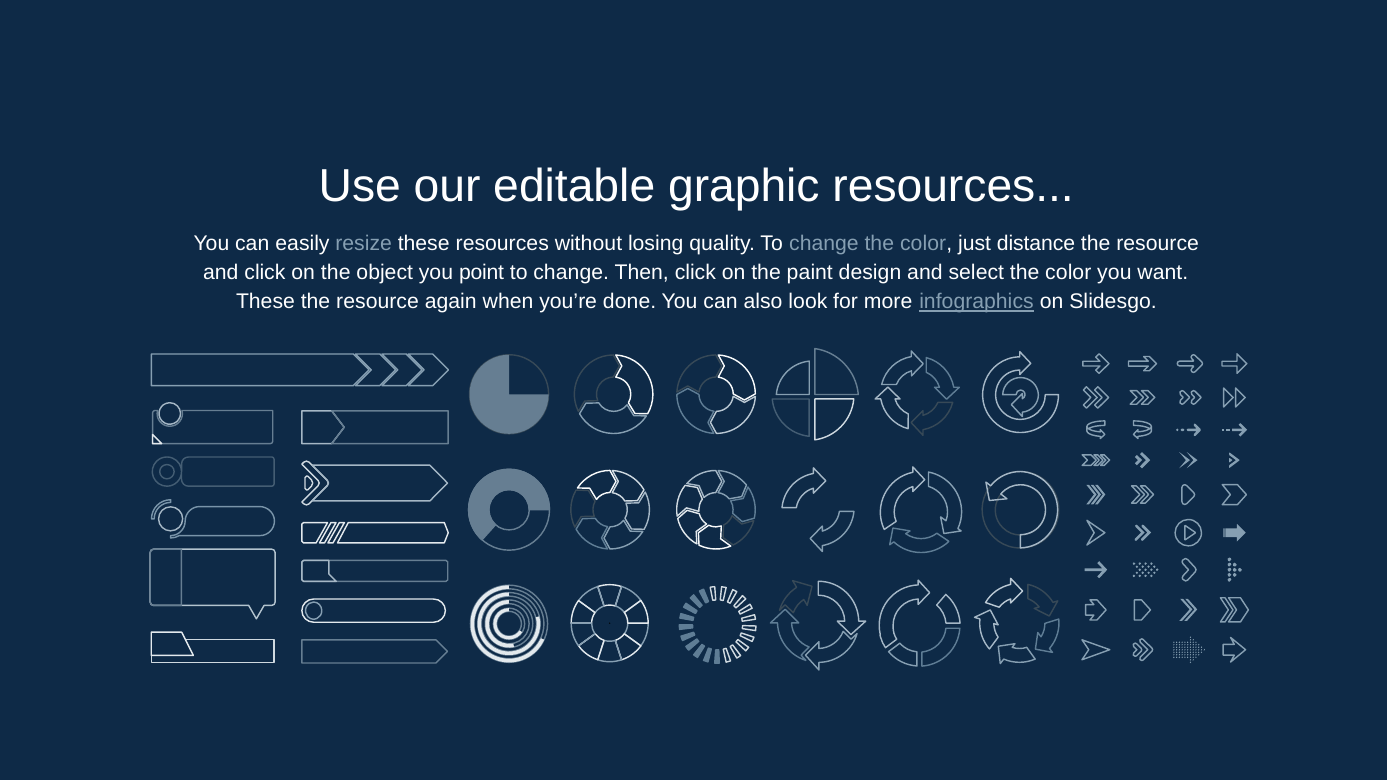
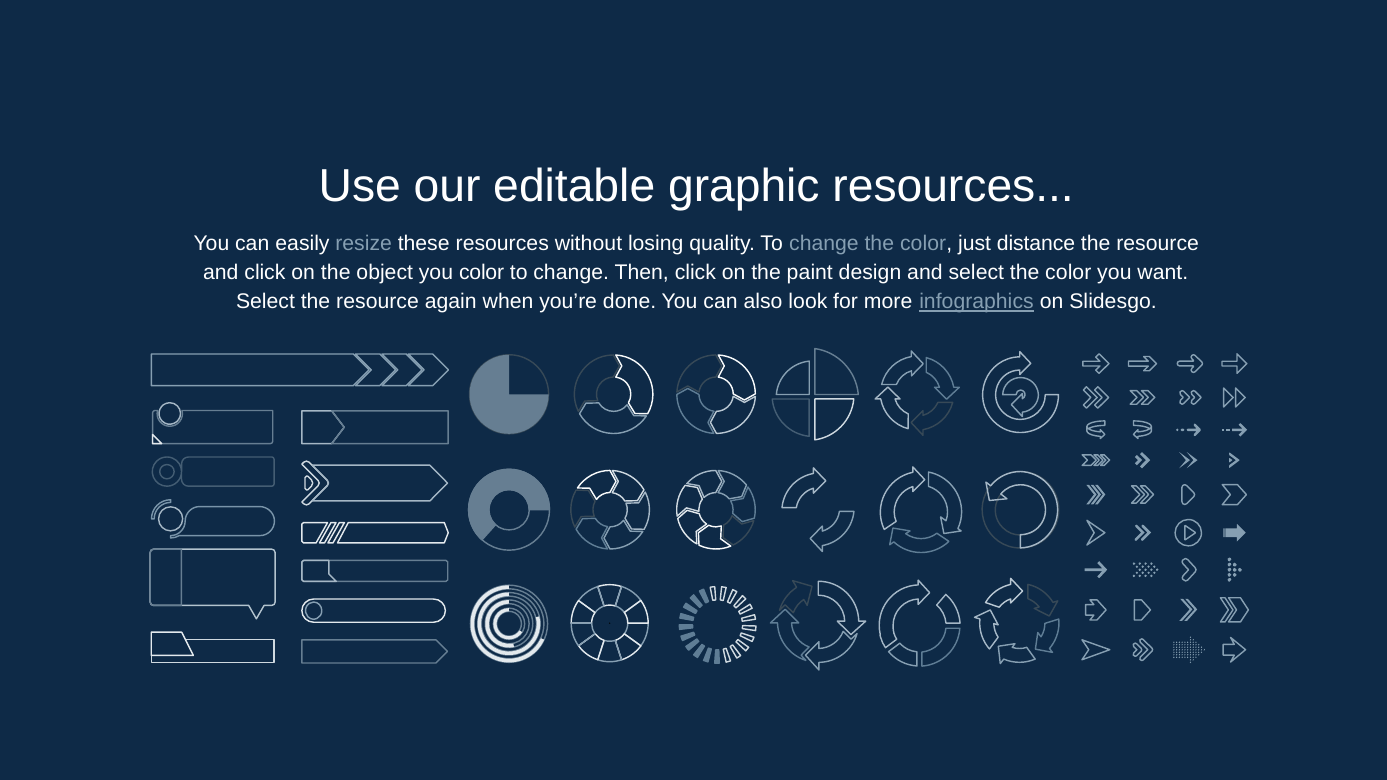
you point: point -> color (482, 273)
These: These -> Select (265, 302)
